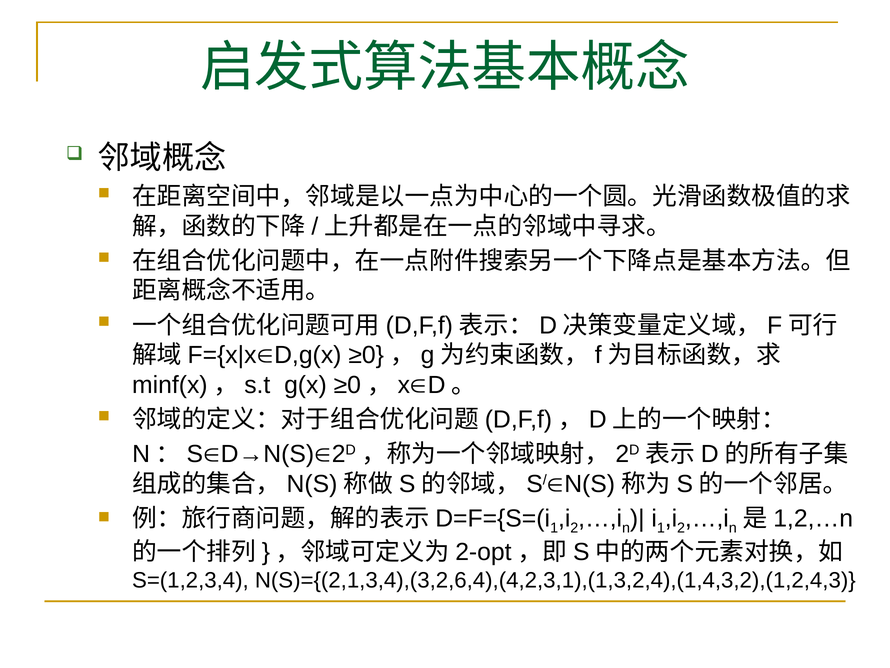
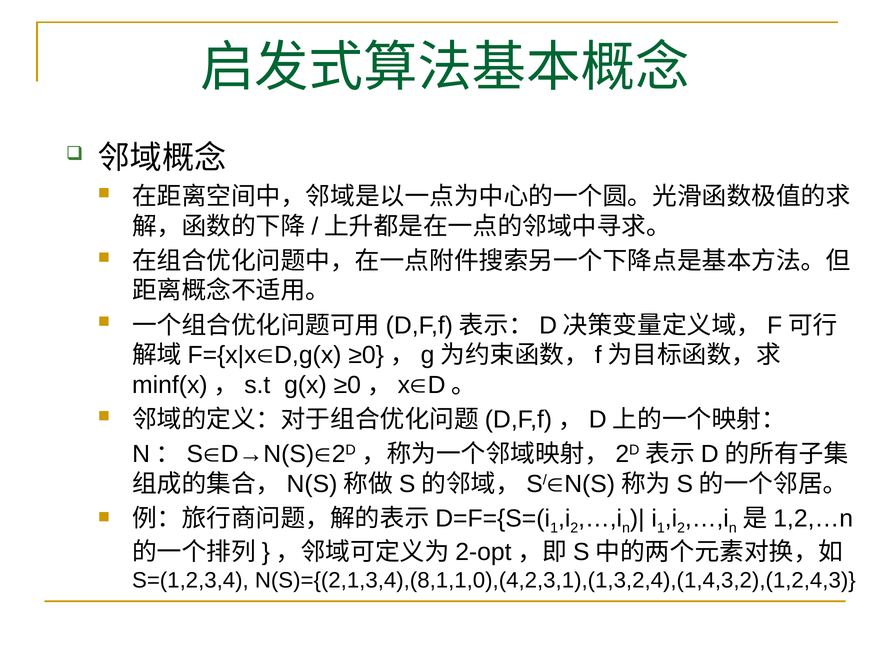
N(S)={(2,1,3,4),(3,2,6,4),(4,2,3,1),(1,3,2,4),(1,4,3,2),(1,2,4,3: N(S)={(2,1,3,4),(3,2,6,4),(4,2,3,1),(1,3,2,4),(1,4,3,2),(1,2,4,3 -> N(S)={(2,1,3,4),(8,1,1,0),(4,2,3,1),(1,3,2,4),(1,4,3,2),(1,2,4,3 (555, 580)
